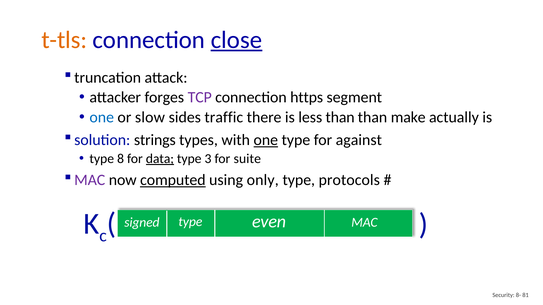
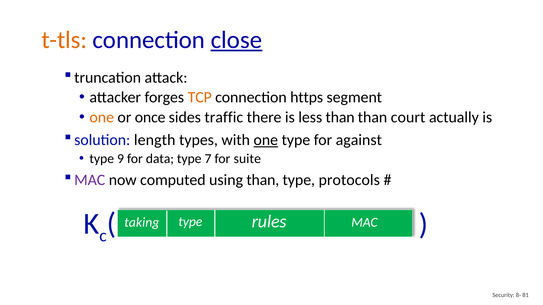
TCP colour: purple -> orange (200, 97)
one colour: blue -> orange (102, 117)
slow: slow -> once (150, 117)
make: make -> court (408, 117)
strings: strings -> length (155, 140)
8: 8 -> 9 (121, 159)
data underline: present -> none (160, 159)
3: 3 -> 7 (208, 159)
computed underline: present -> none (173, 180)
using only: only -> than (263, 180)
even: even -> rules (269, 222)
signed: signed -> taking (142, 223)
